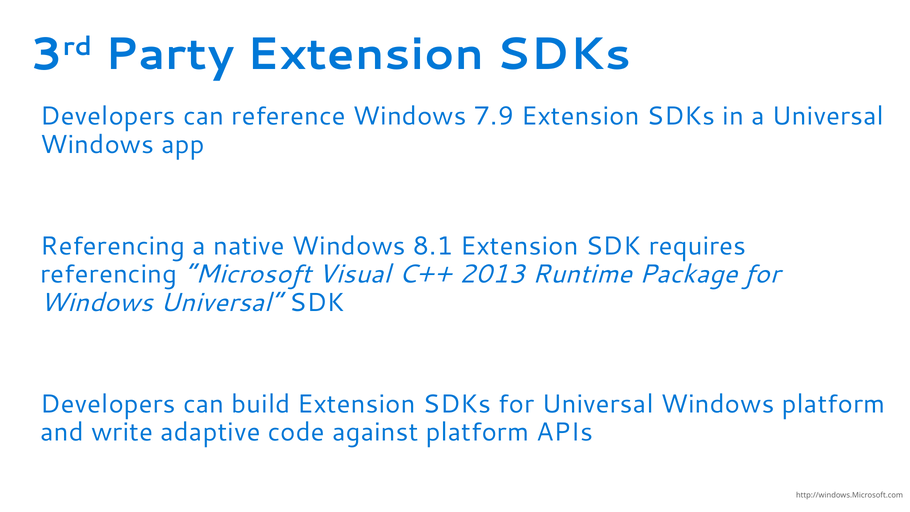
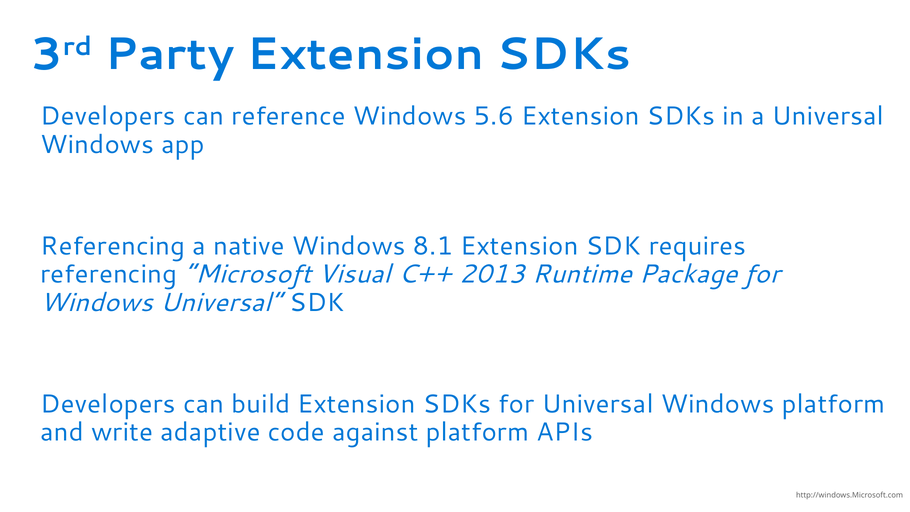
7.9: 7.9 -> 5.6 (494, 116)
